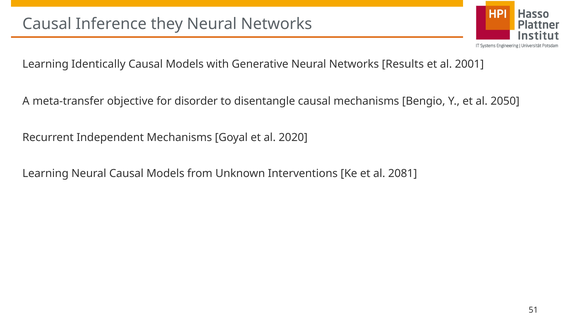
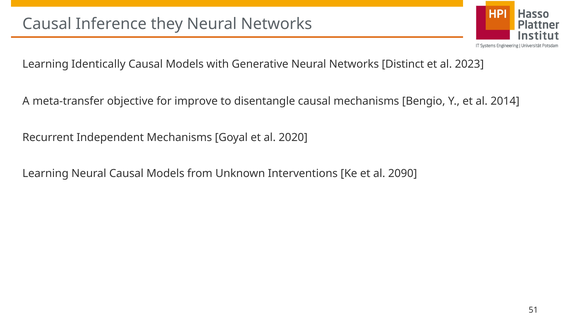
Results: Results -> Distinct (403, 64)
2001: 2001 -> 2023 (469, 64)
disorder: disorder -> improve (196, 101)
2050: 2050 -> 2014 (505, 101)
2081: 2081 -> 2090 (403, 174)
